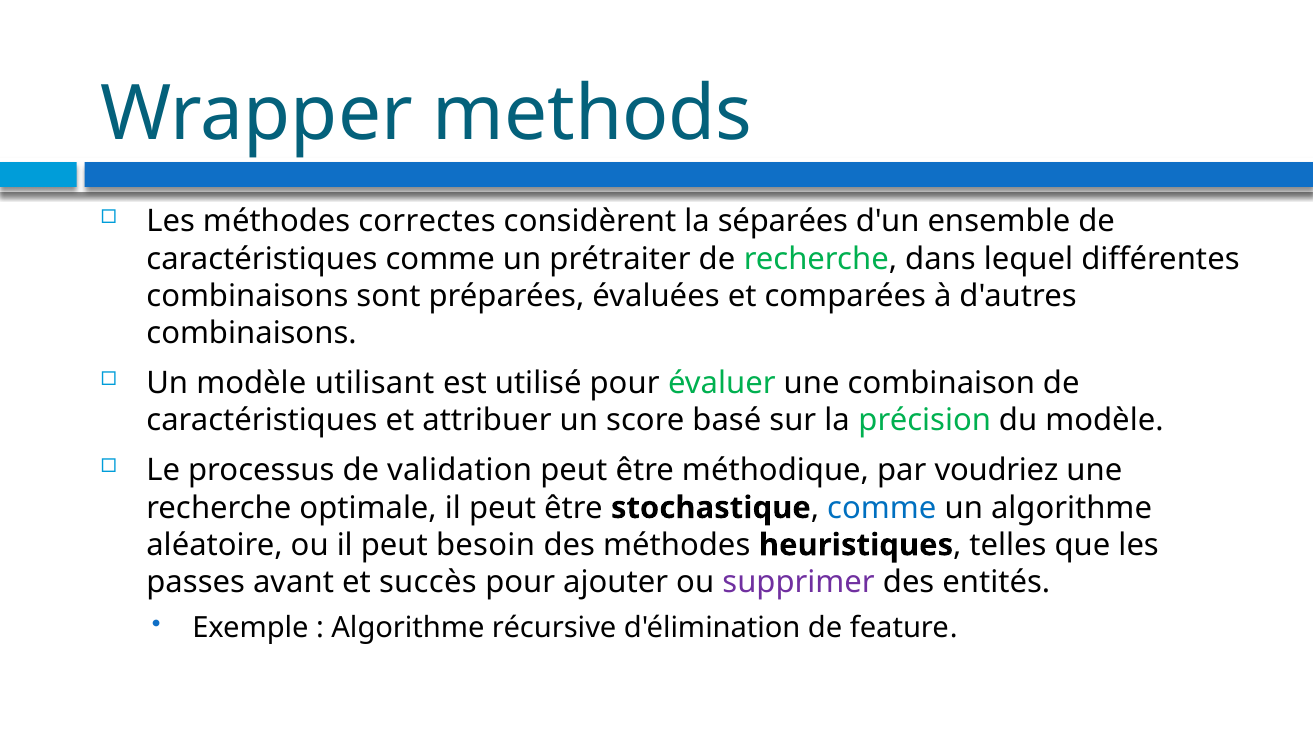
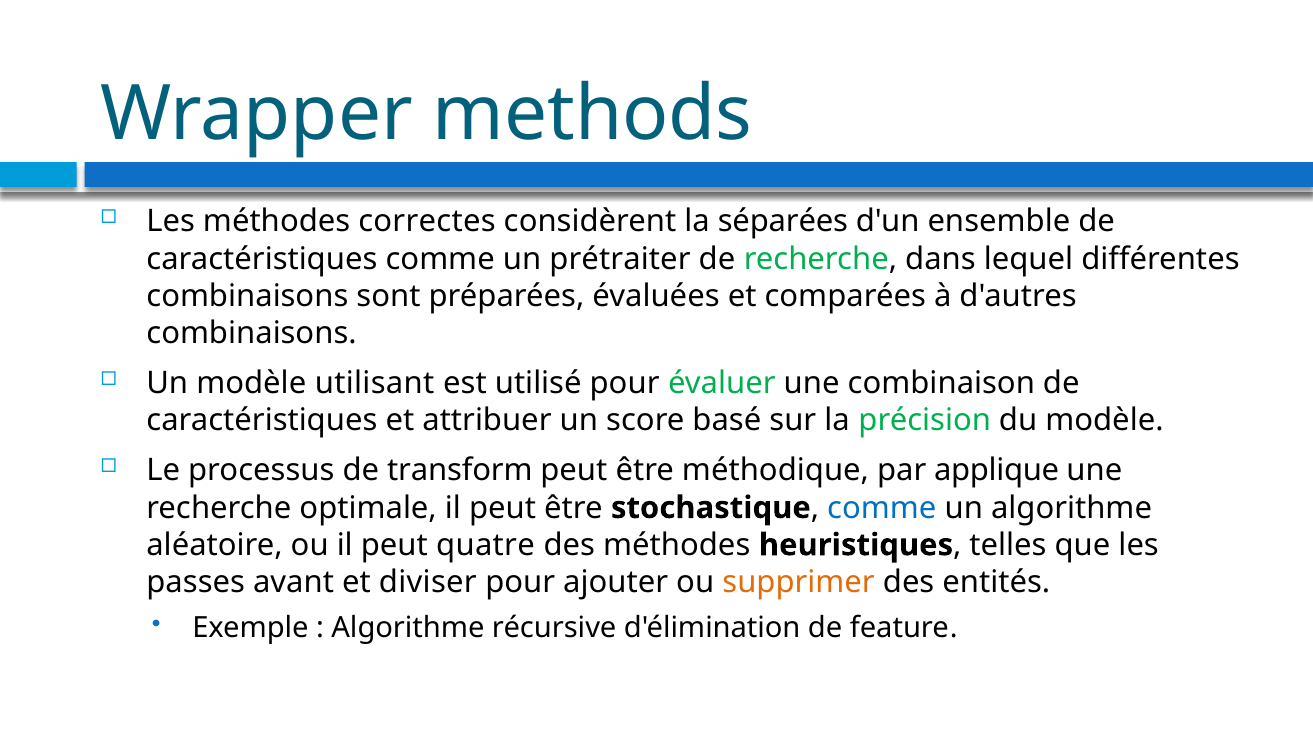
validation: validation -> transform (460, 470)
voudriez: voudriez -> applique (997, 470)
besoin: besoin -> quatre (485, 545)
succès: succès -> diviser (428, 582)
supprimer colour: purple -> orange (799, 582)
